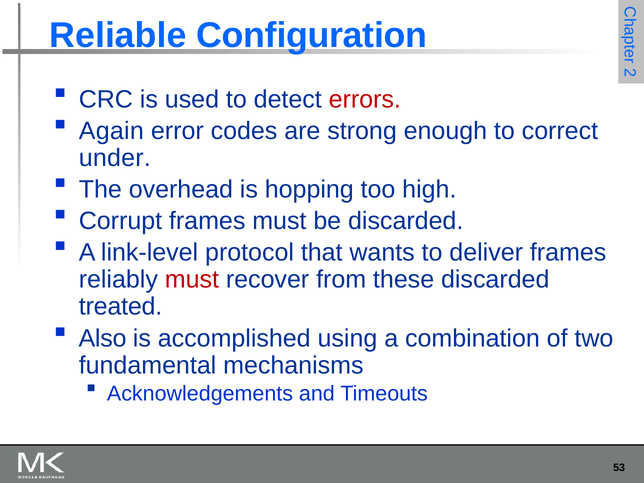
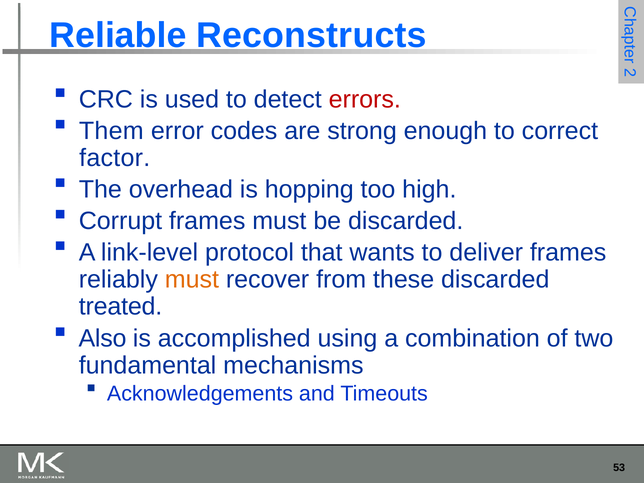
Configuration: Configuration -> Reconstructs (311, 35)
Again: Again -> Them (111, 131)
under: under -> factor (115, 158)
must colour: red -> orange (192, 280)
